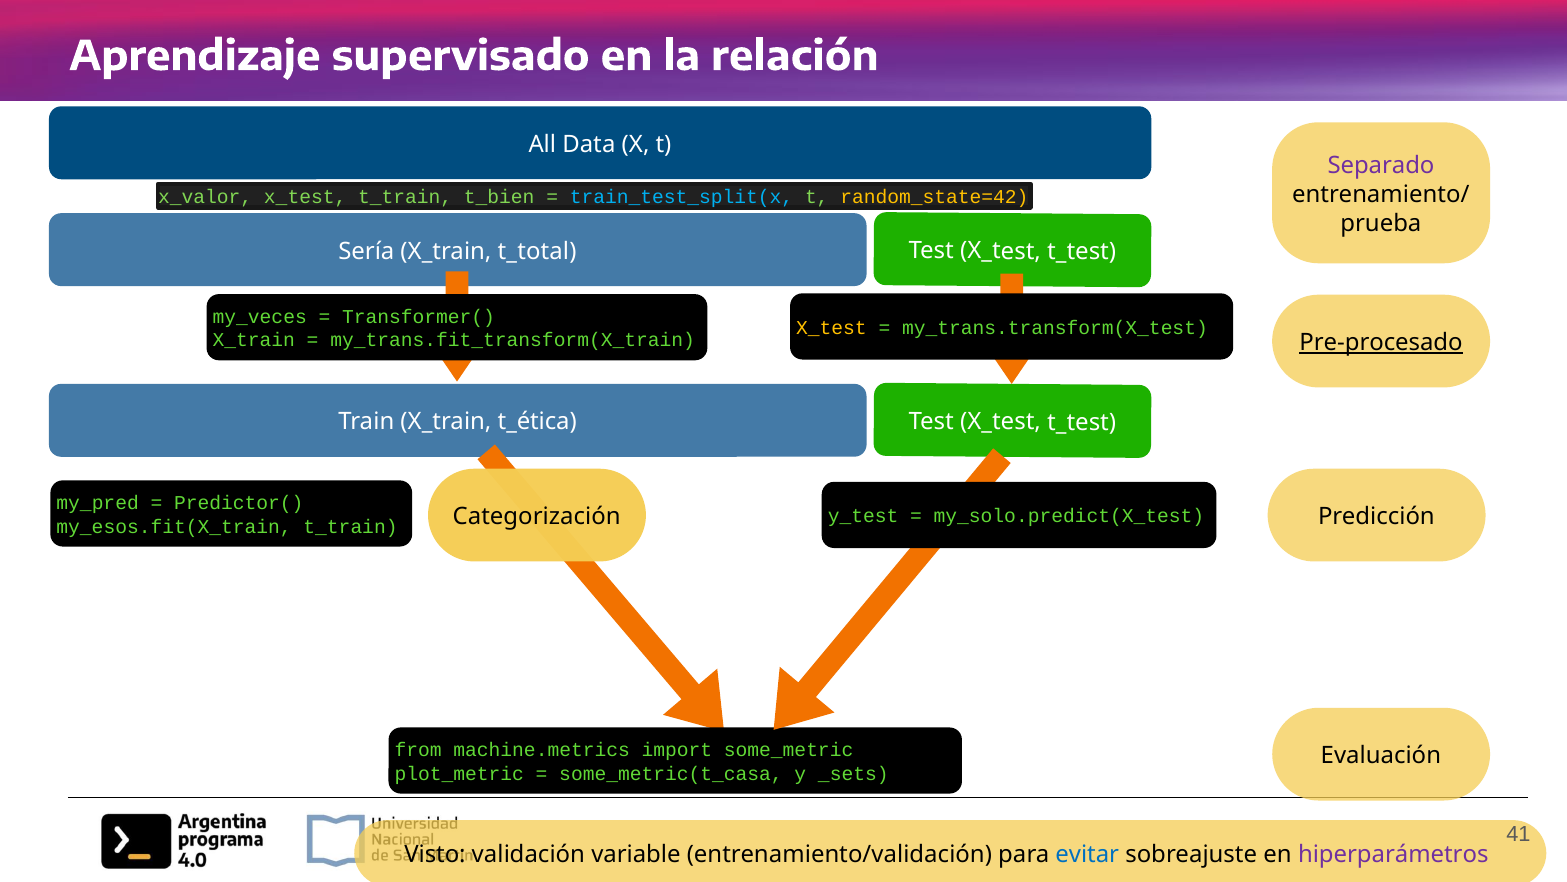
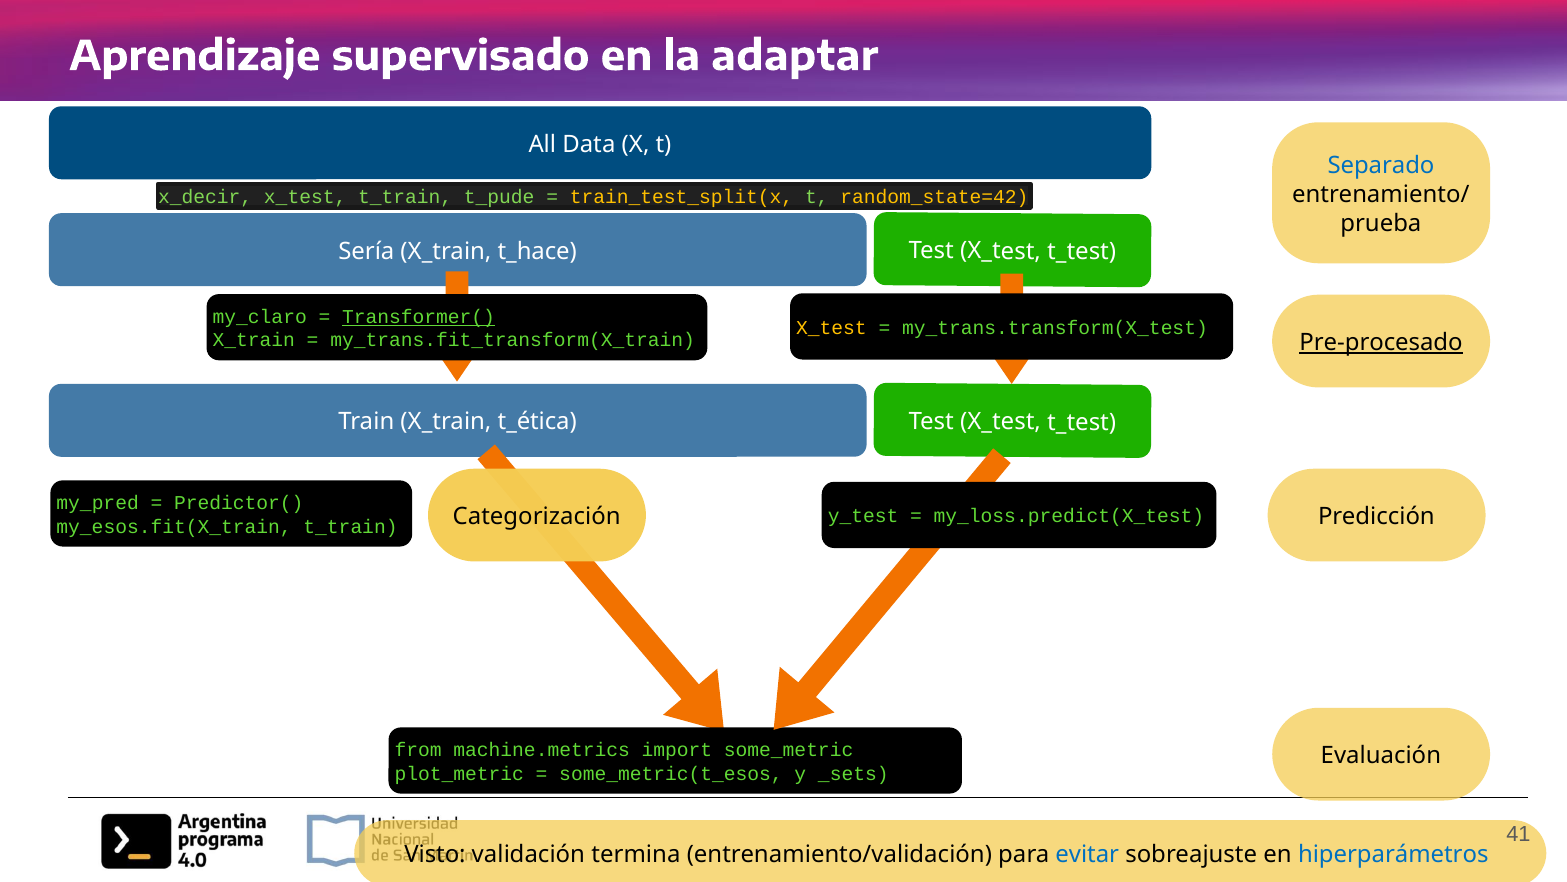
relación: relación -> adaptar (795, 56)
Separado colour: purple -> blue (1381, 166)
x_valor: x_valor -> x_decir (205, 197)
t_bien: t_bien -> t_pude (499, 197)
train_test_split(x colour: light blue -> yellow (682, 197)
t_total: t_total -> t_hace (537, 251)
my_veces: my_veces -> my_claro (260, 317)
Transformer( underline: none -> present (419, 317)
my_solo.predict(X_test: my_solo.predict(X_test -> my_loss.predict(X_test (1069, 516)
some_metric(t_casa: some_metric(t_casa -> some_metric(t_esos (671, 773)
variable: variable -> termina (636, 854)
hiperparámetros colour: purple -> blue (1393, 854)
